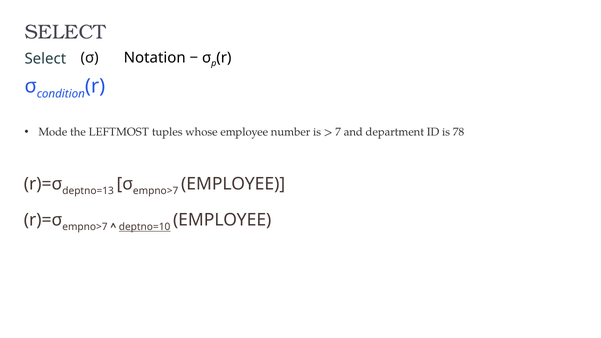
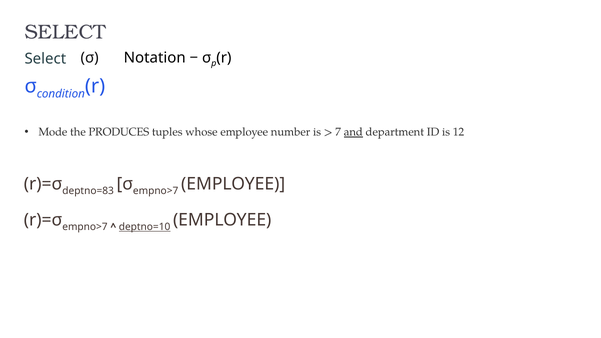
LEFTMOST: LEFTMOST -> PRODUCES (119, 132)
and underline: none -> present (353, 132)
78: 78 -> 12 (459, 132)
deptno=13: deptno=13 -> deptno=83 (88, 191)
